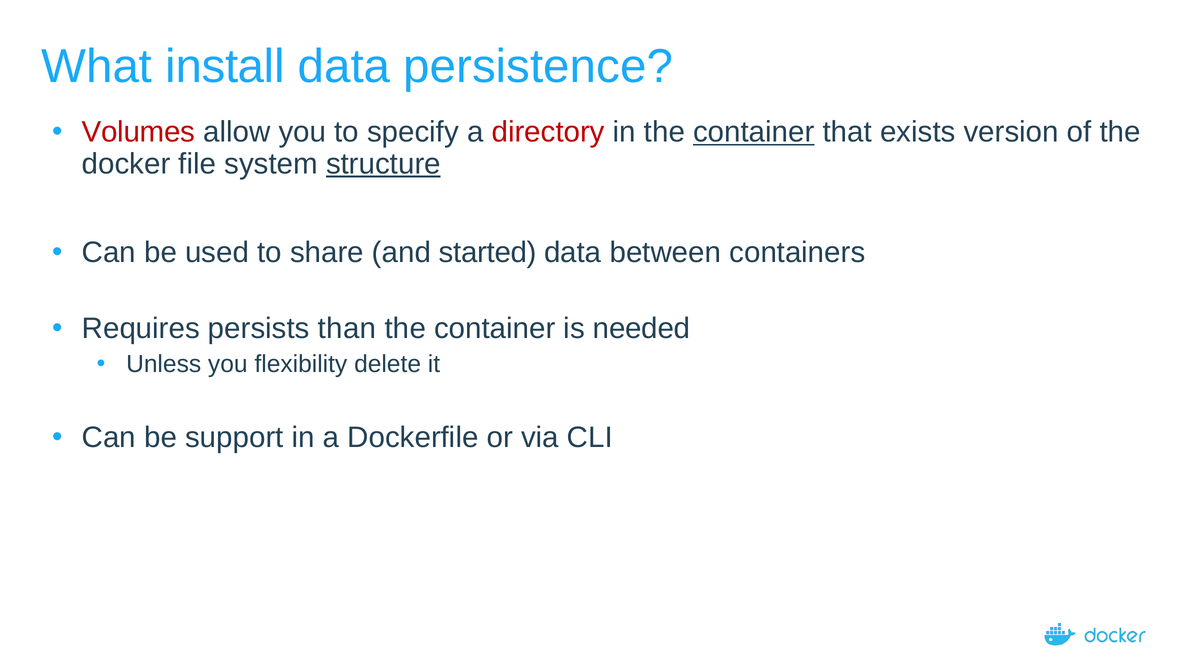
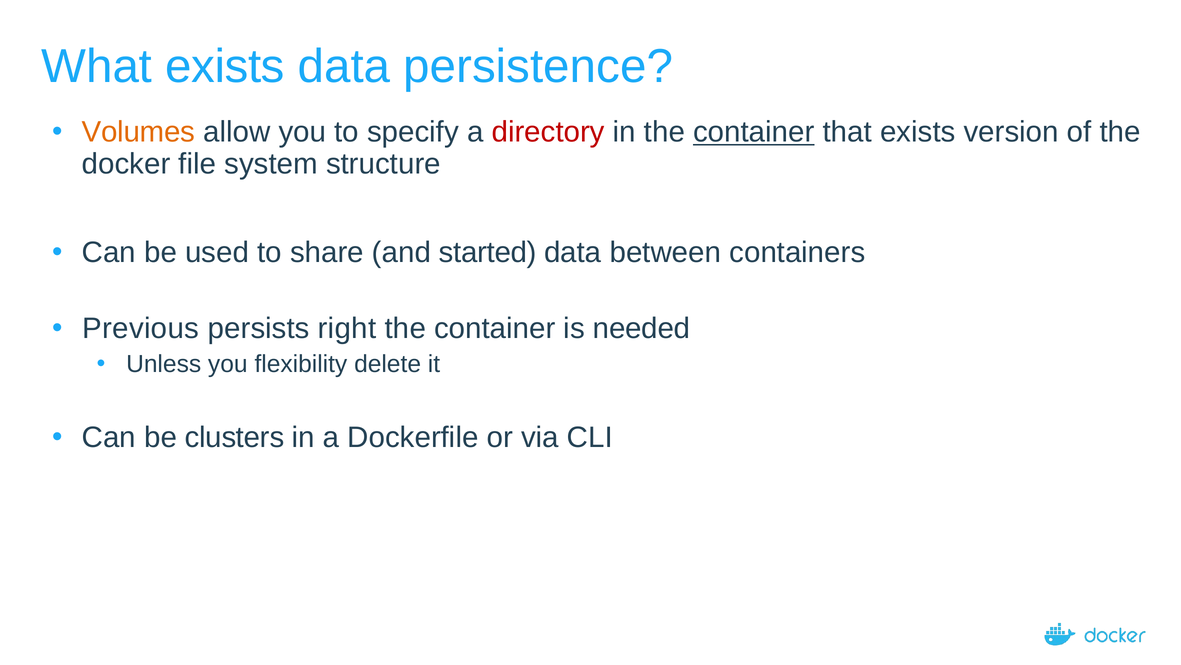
What install: install -> exists (225, 67)
Volumes colour: red -> orange (139, 132)
structure underline: present -> none (383, 164)
Requires: Requires -> Previous (141, 328)
than: than -> right (347, 328)
support: support -> clusters (234, 437)
